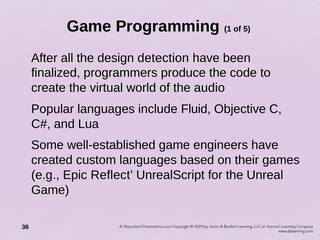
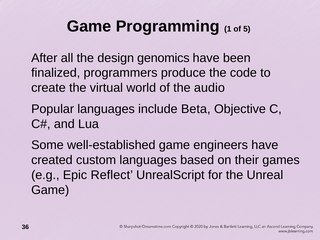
detection: detection -> genomics (163, 58)
Fluid: Fluid -> Beta (196, 109)
